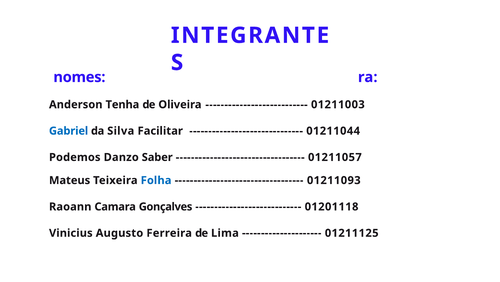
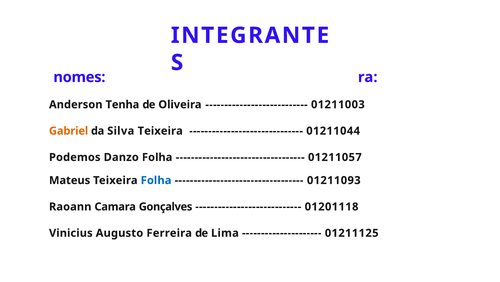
Gabriel colour: blue -> orange (69, 131)
Silva Facilitar: Facilitar -> Teixeira (160, 131)
Danzo Saber: Saber -> Folha (157, 157)
